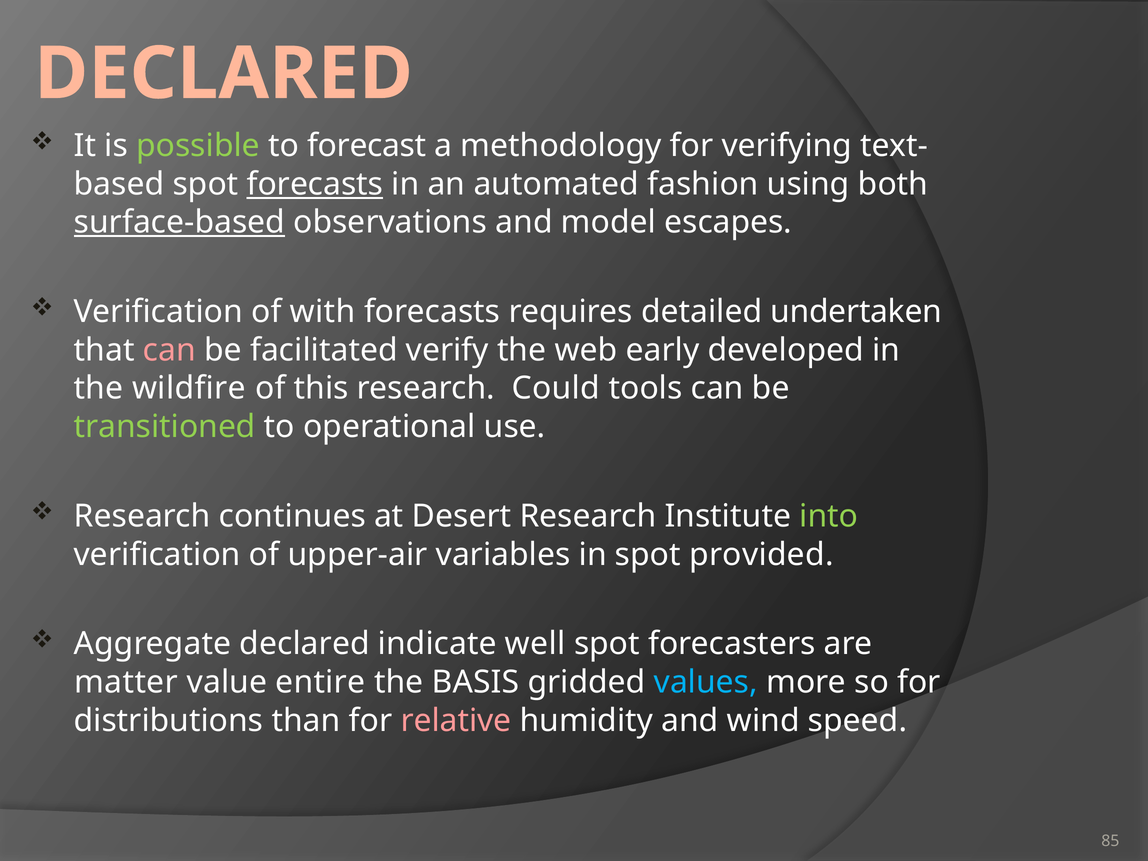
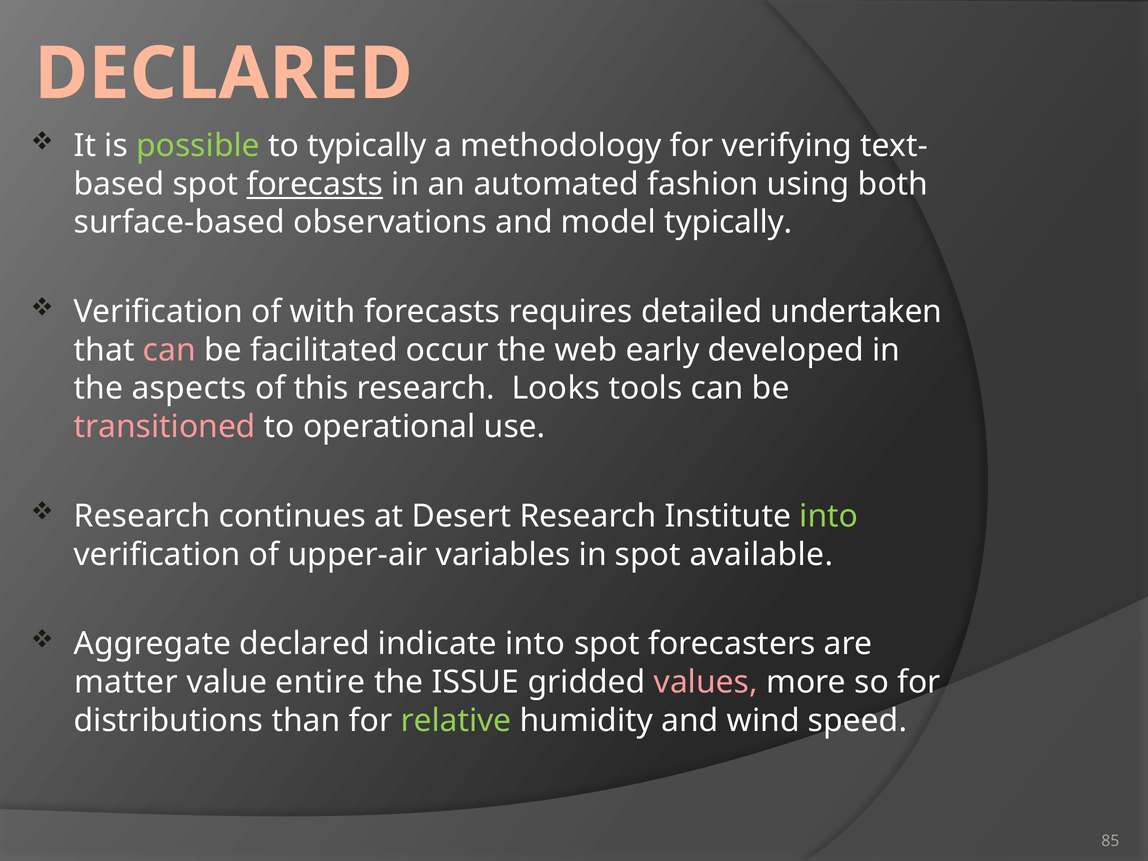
to forecast: forecast -> typically (367, 146)
surface-based underline: present -> none (179, 222)
model escapes: escapes -> typically (728, 222)
verify: verify -> occur (447, 350)
wildfire: wildfire -> aspects (189, 388)
Could: Could -> Looks (556, 388)
transitioned colour: light green -> pink (165, 427)
provided: provided -> available (761, 555)
indicate well: well -> into (535, 644)
BASIS: BASIS -> ISSUE (475, 682)
values colour: light blue -> pink (706, 682)
relative colour: pink -> light green (456, 721)
